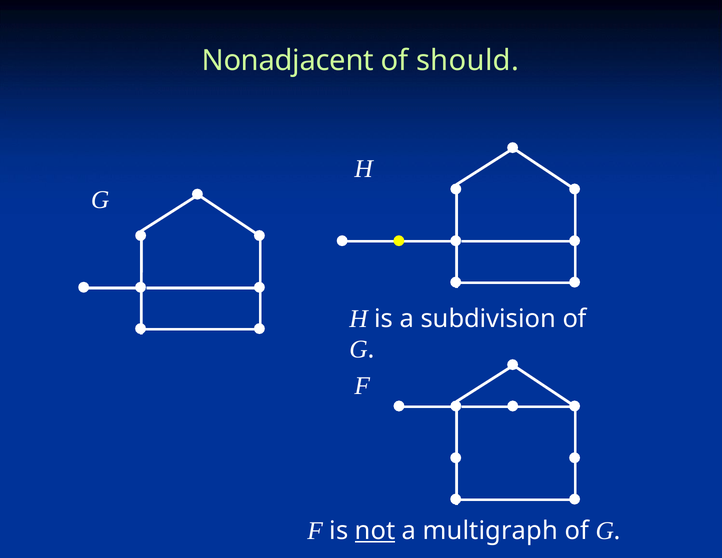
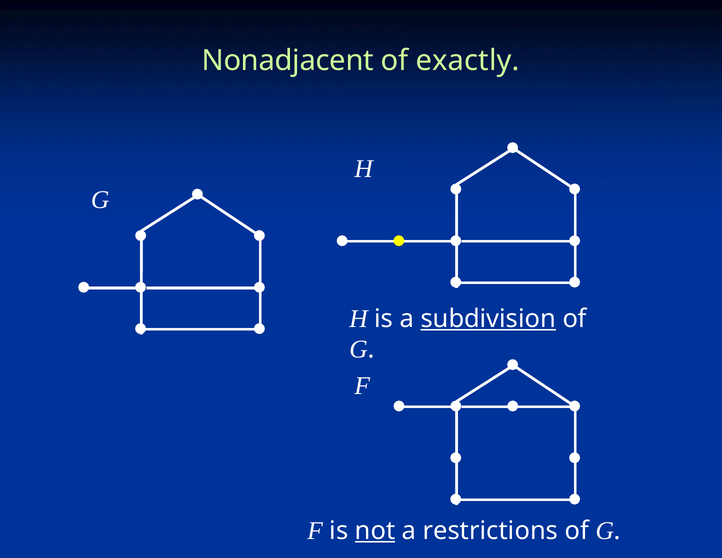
should: should -> exactly (468, 61)
subdivision underline: none -> present (488, 319)
multigraph: multigraph -> restrictions (490, 530)
